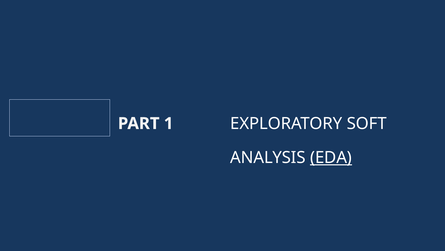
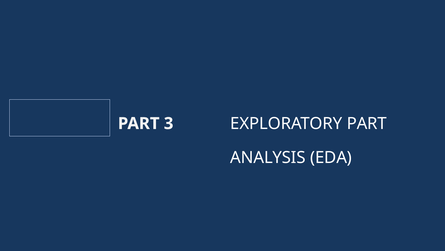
1: 1 -> 3 (169, 123)
EXPLORATORY SOFT: SOFT -> PART (367, 123)
EDA underline: present -> none (331, 157)
